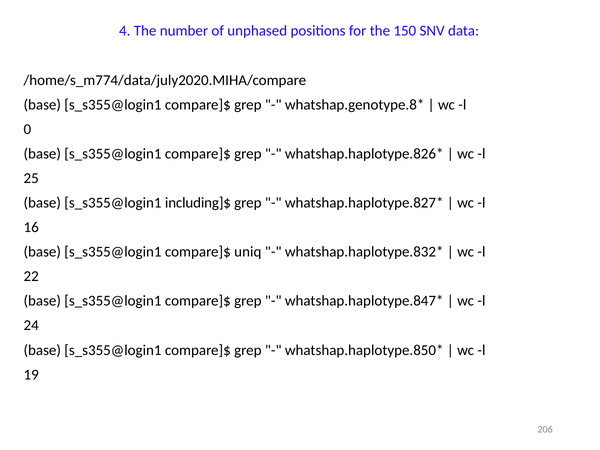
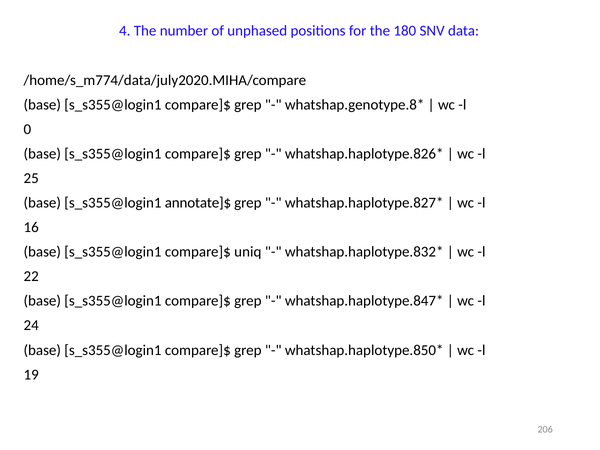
150: 150 -> 180 (405, 31)
including]$: including]$ -> annotate]$ (198, 203)
